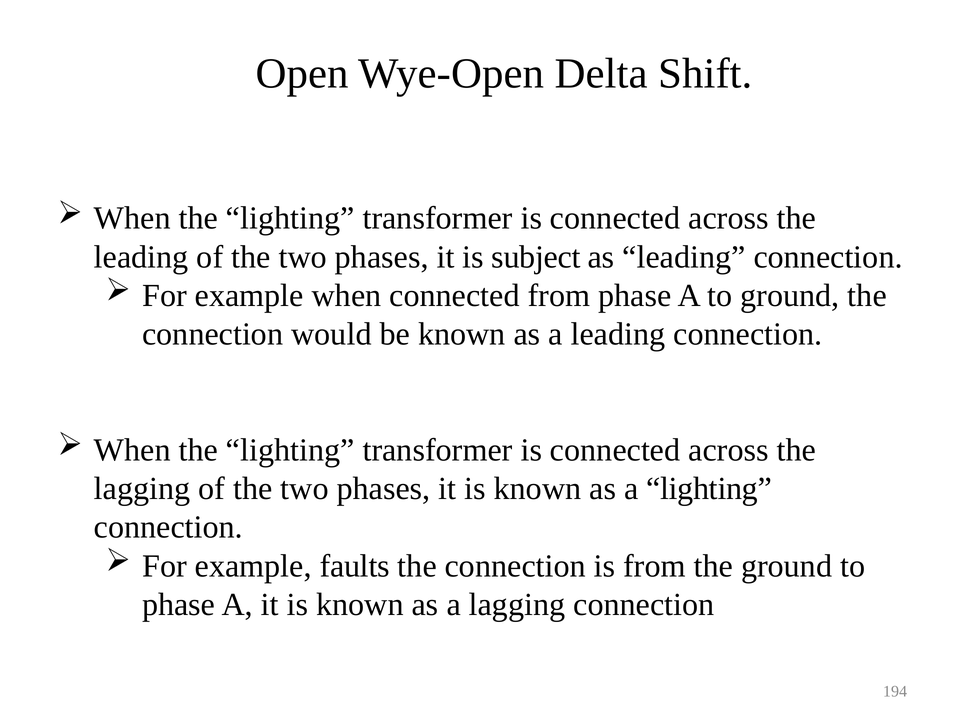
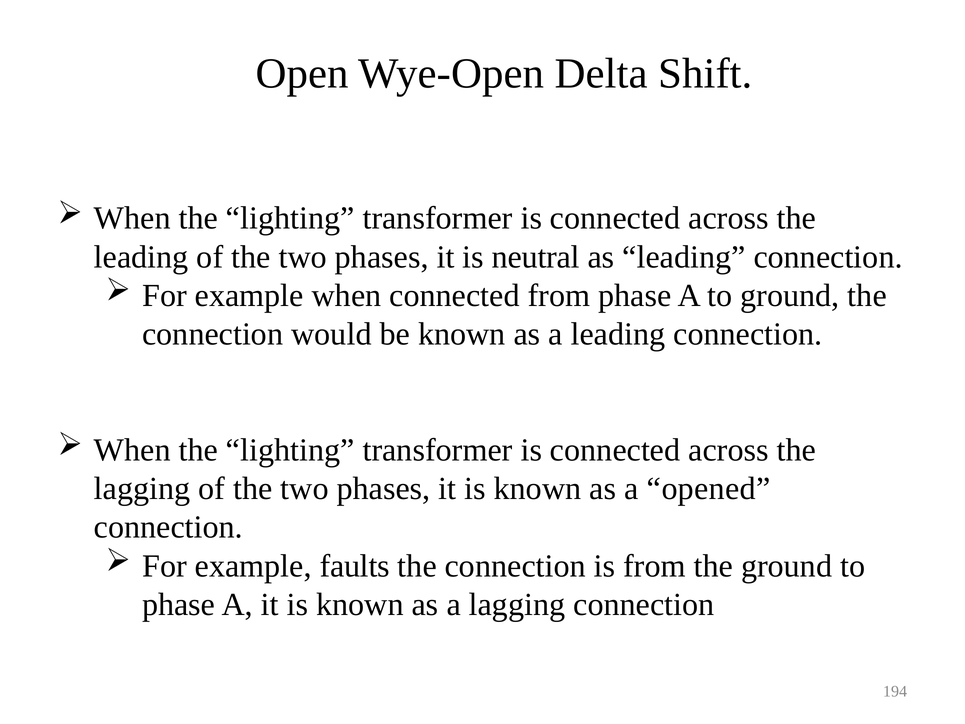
subject: subject -> neutral (536, 257)
a lighting: lighting -> opened (709, 488)
